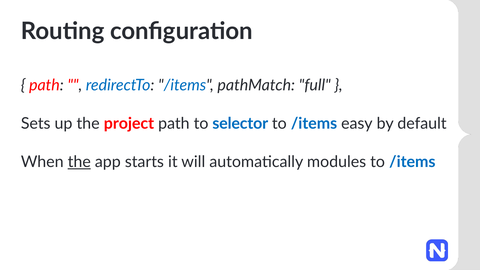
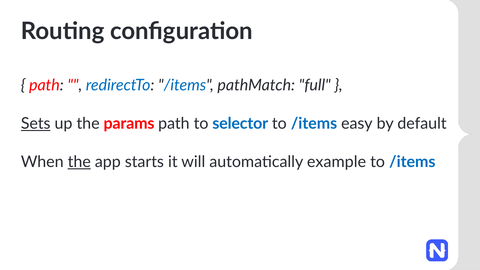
Sets underline: none -> present (36, 124)
project: project -> params (129, 124)
modules: modules -> example (337, 162)
